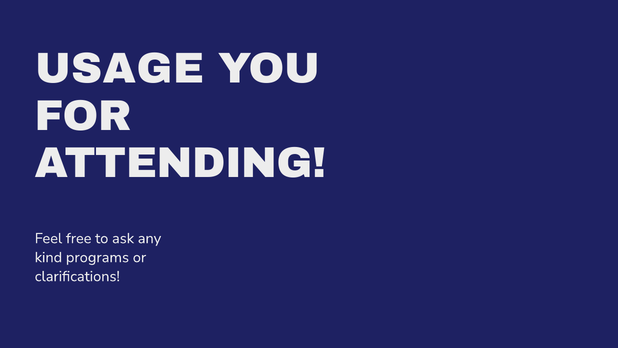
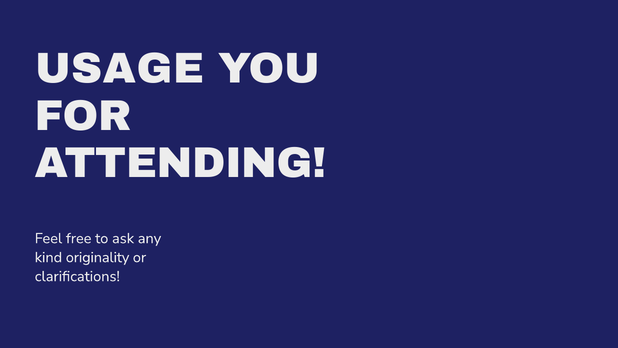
programs: programs -> originality (98, 257)
